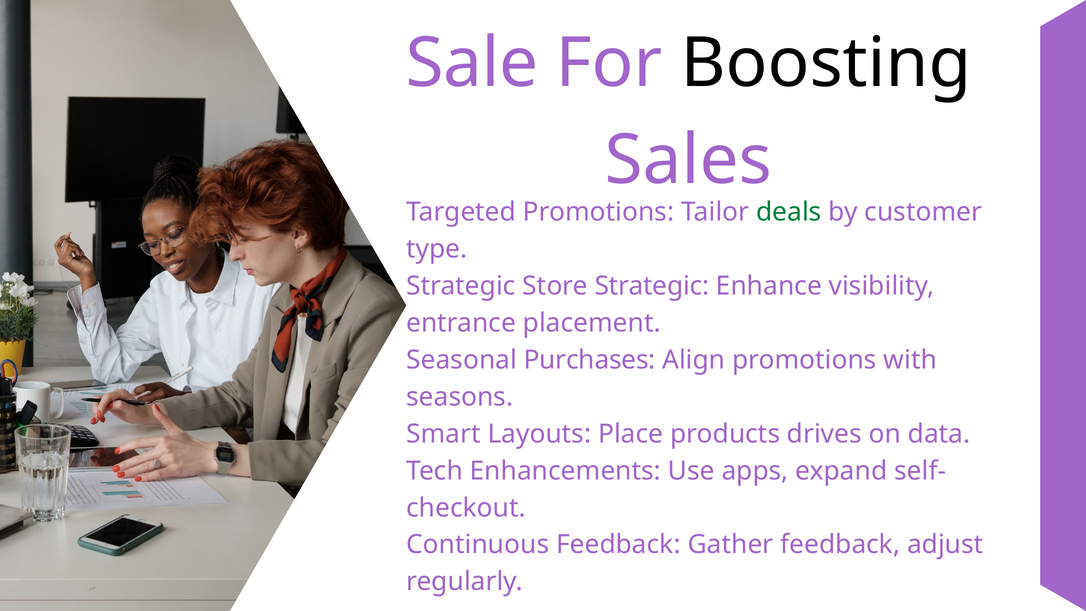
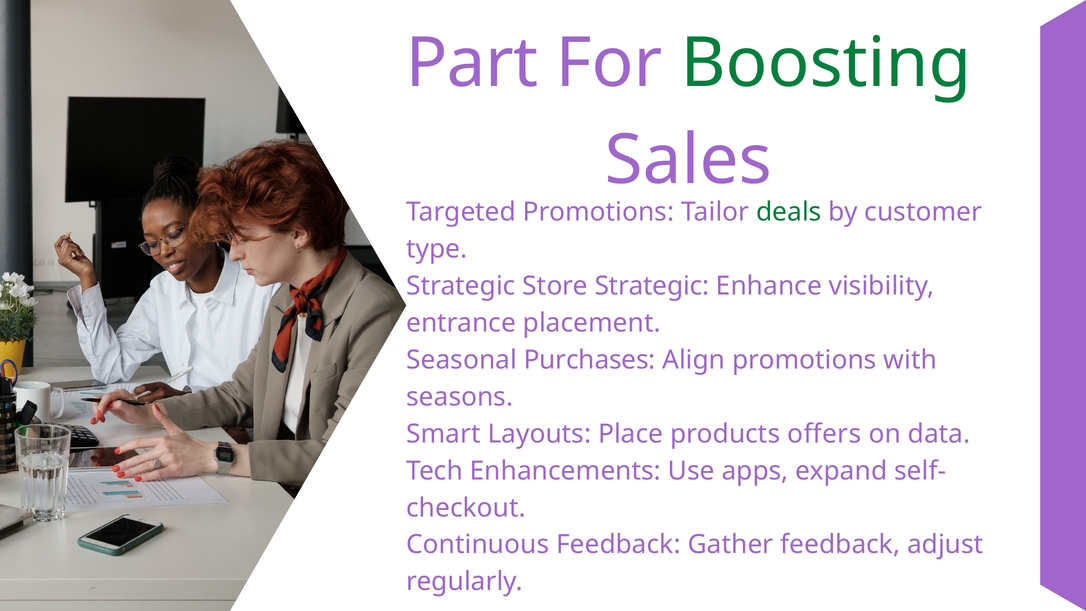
Sale: Sale -> Part (472, 63)
Boosting colour: black -> green (826, 63)
drives: drives -> offers (824, 434)
